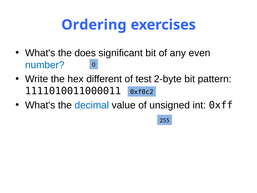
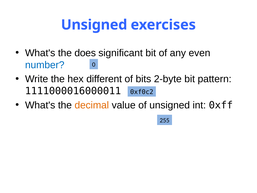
Ordering: Ordering -> Unsigned (94, 25)
test: test -> bits (143, 79)
1111010011000011: 1111010011000011 -> 1111000016000011 (73, 91)
decimal colour: blue -> orange (92, 105)
